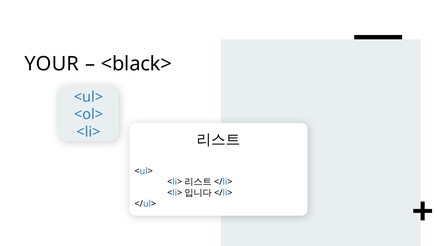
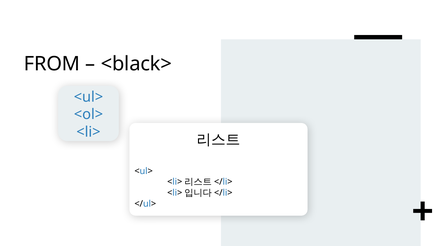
YOUR: YOUR -> FROM (52, 64)
